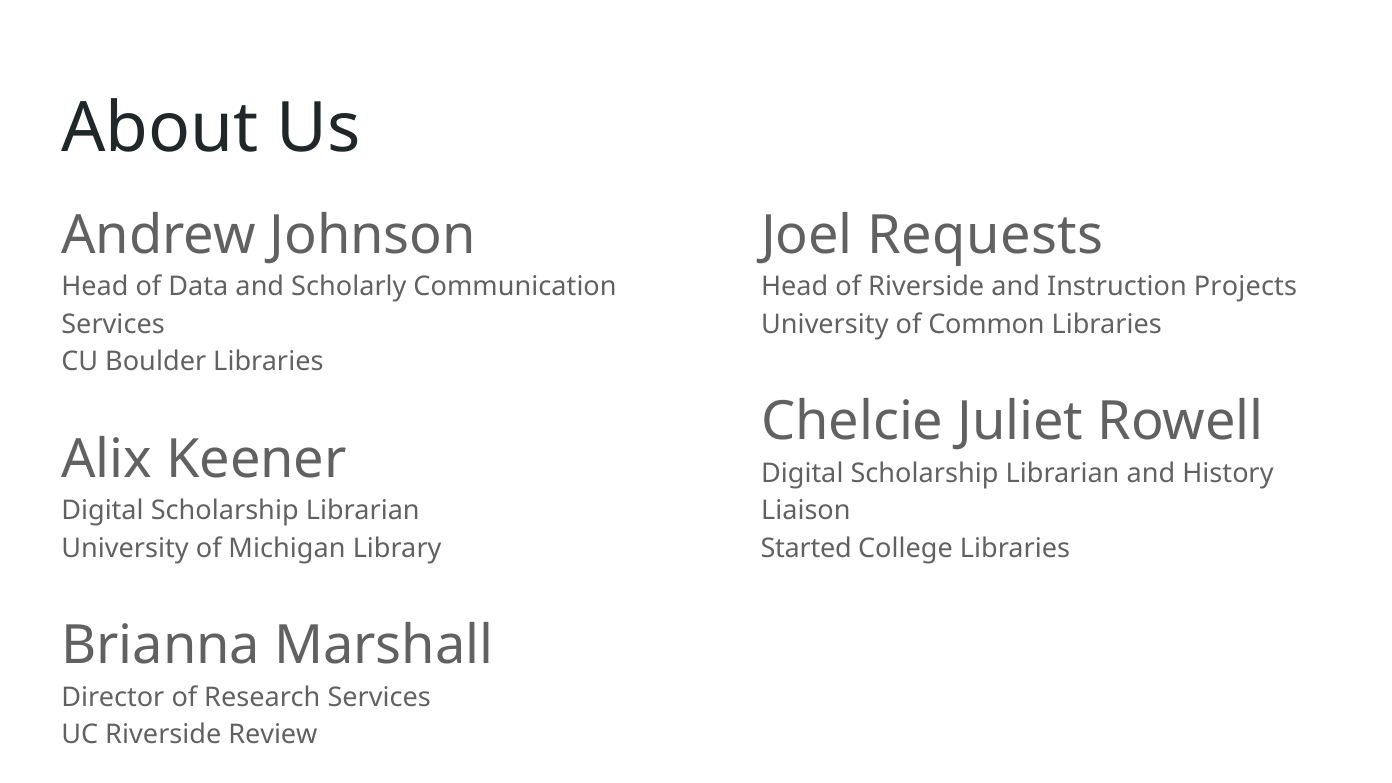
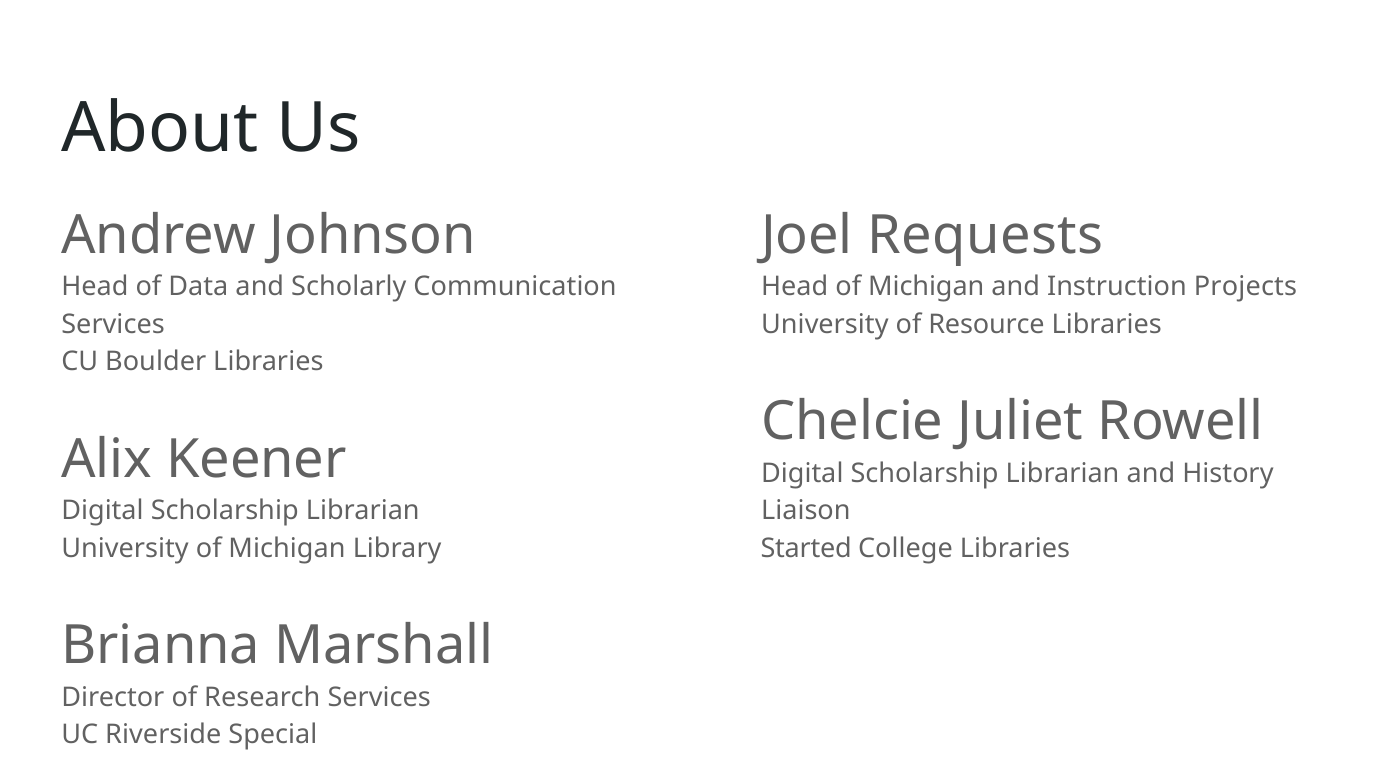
Head of Riverside: Riverside -> Michigan (926, 287)
Common: Common -> Resource (986, 324)
Review: Review -> Special (273, 735)
